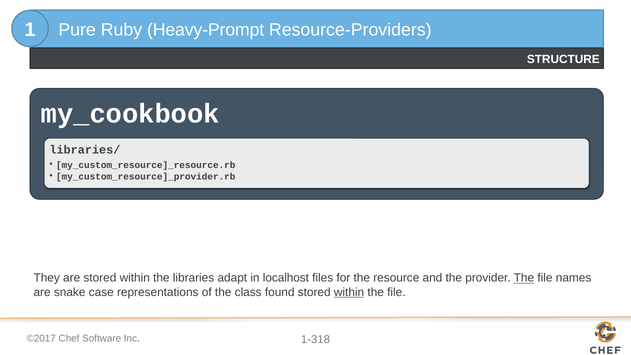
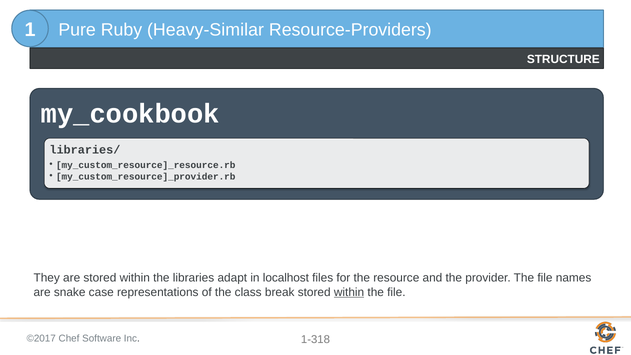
Heavy-Prompt: Heavy-Prompt -> Heavy-Similar (206, 30)
The underline: present -> none (524, 278)
found: found -> break (280, 292)
